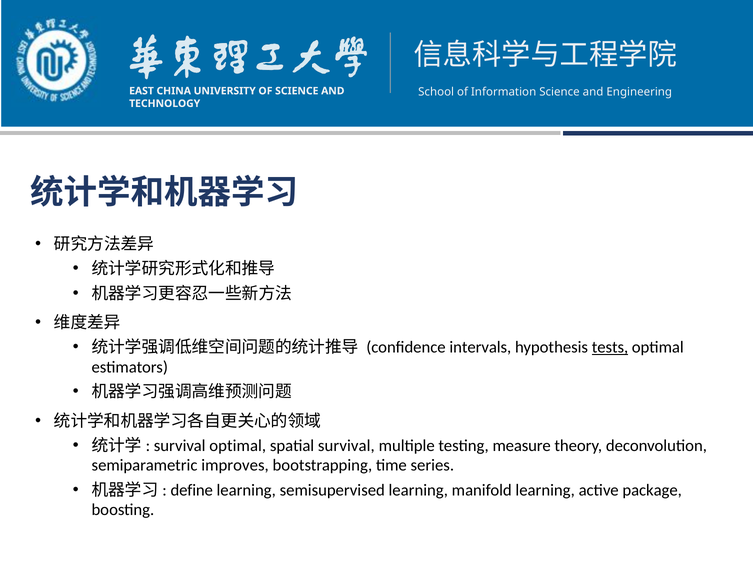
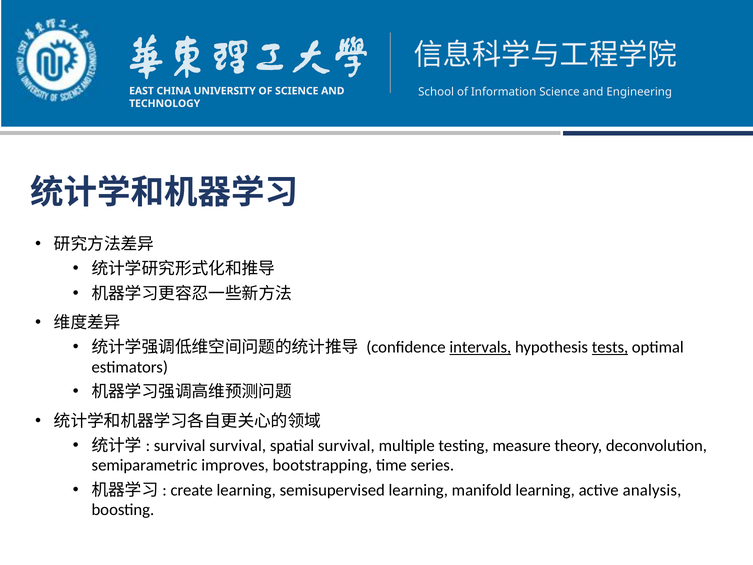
intervals underline: none -> present (480, 347)
survival optimal: optimal -> survival (238, 445)
define: define -> create (192, 490)
package: package -> analysis (652, 490)
